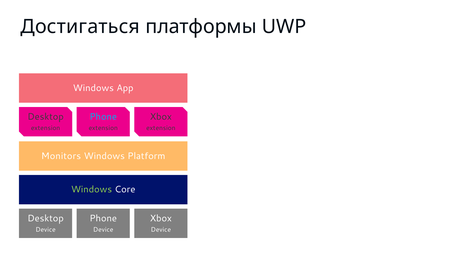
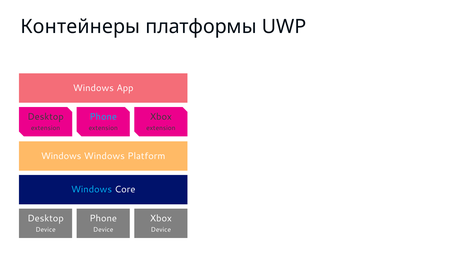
Достигаться: Достигаться -> Контейнеры (80, 27)
Monitors: Monitors -> Windows (61, 156)
Windows colour: light green -> light blue (92, 189)
